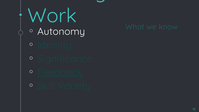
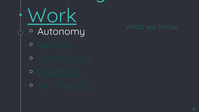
Work underline: none -> present (52, 16)
